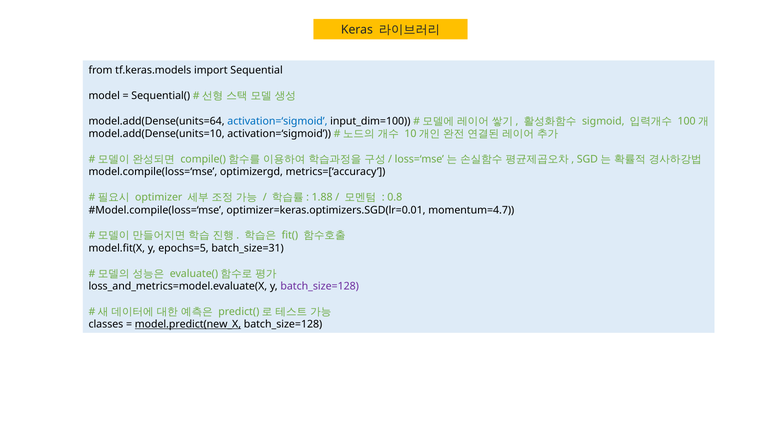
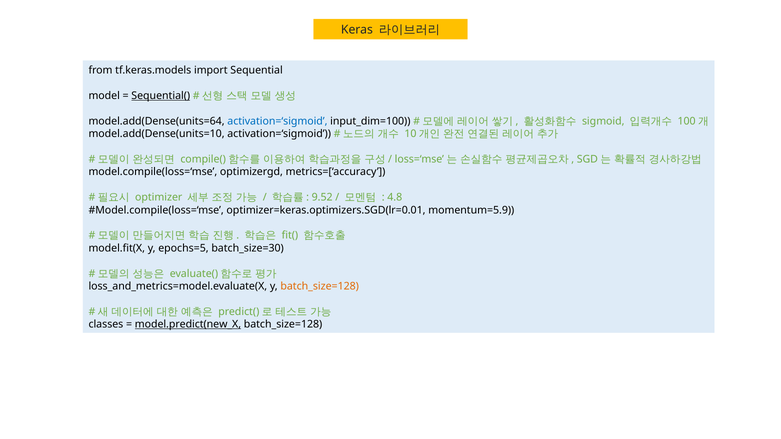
Sequential( underline: none -> present (161, 96)
1.88: 1.88 -> 9.52 (322, 198)
0.8: 0.8 -> 4.8 (395, 198)
momentum=4.7: momentum=4.7 -> momentum=5.9 (471, 210)
batch_size=31: batch_size=31 -> batch_size=30 (248, 248)
batch_size=128 colour: purple -> orange (320, 286)
